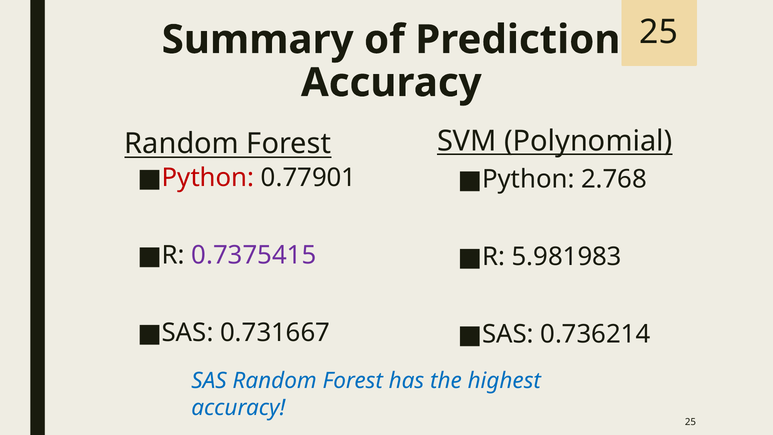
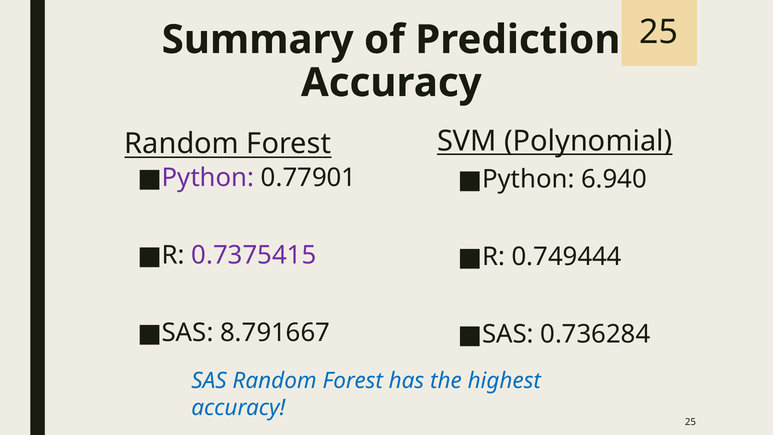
Python colour: red -> purple (208, 178)
2.768: 2.768 -> 6.940 (614, 179)
5.981983: 5.981983 -> 0.749444 (567, 257)
0.731667: 0.731667 -> 8.791667 (275, 333)
0.736214: 0.736214 -> 0.736284 (595, 334)
